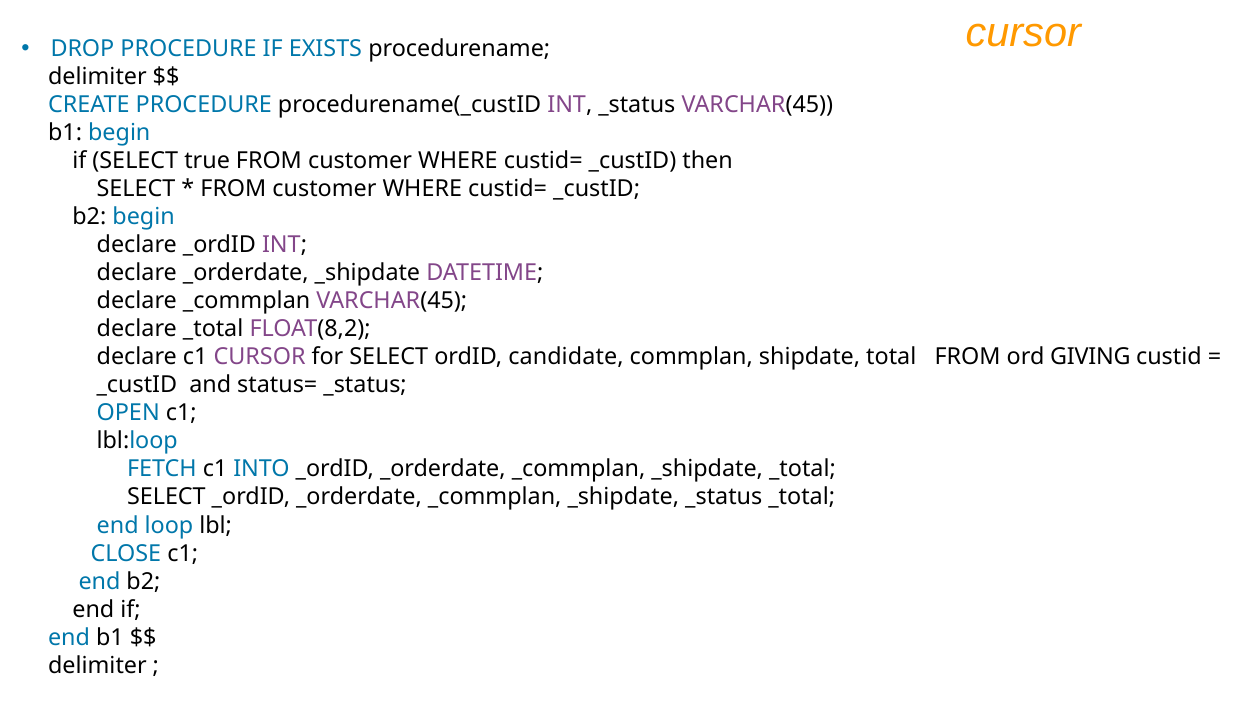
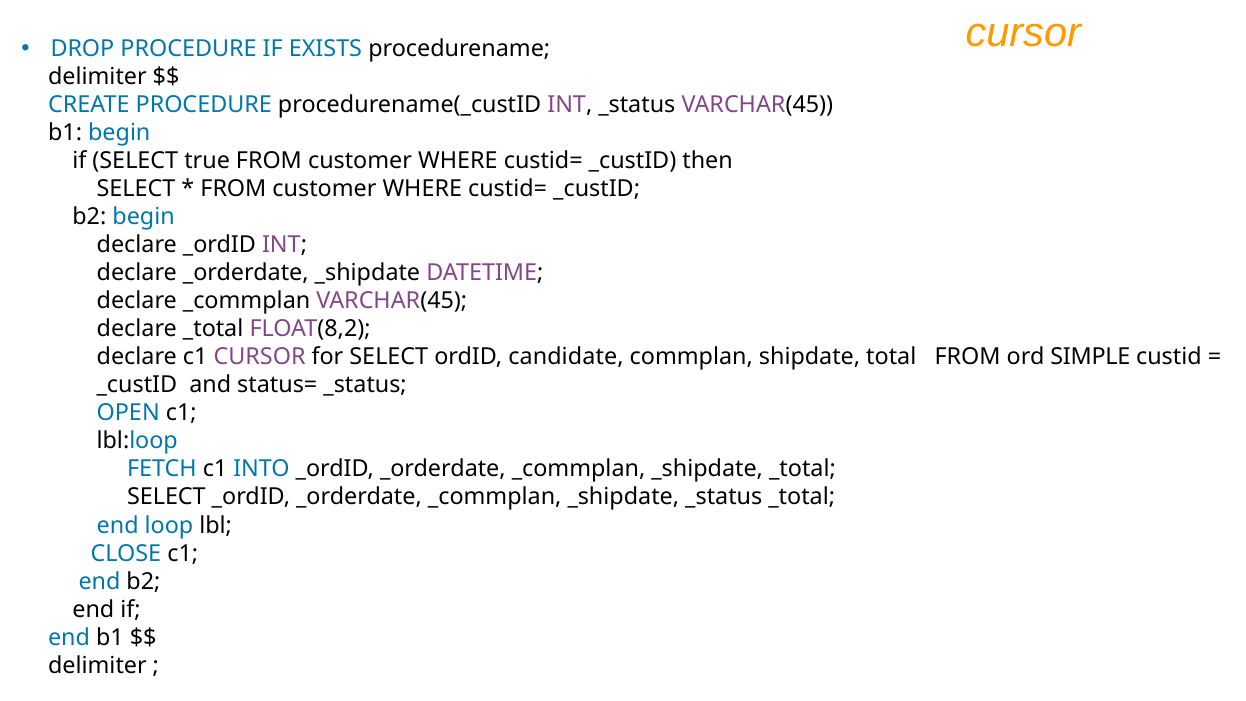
GIVING: GIVING -> SIMPLE (1090, 357)
